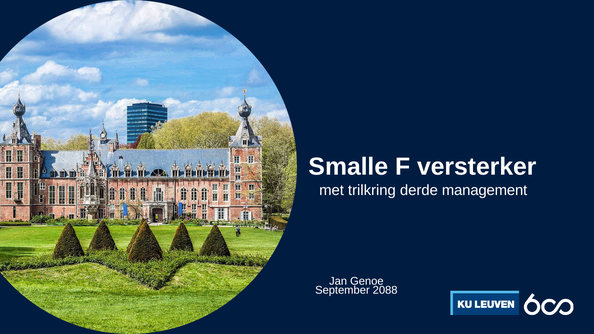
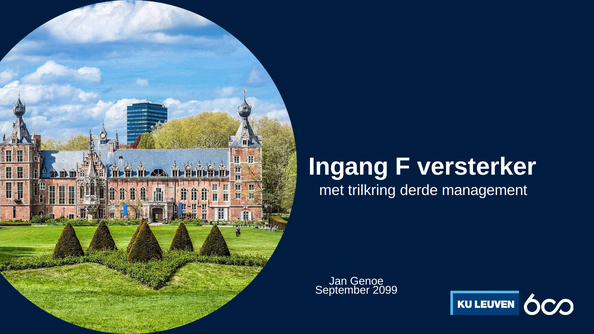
Smalle: Smalle -> Ingang (349, 167)
2088: 2088 -> 2099 (385, 290)
